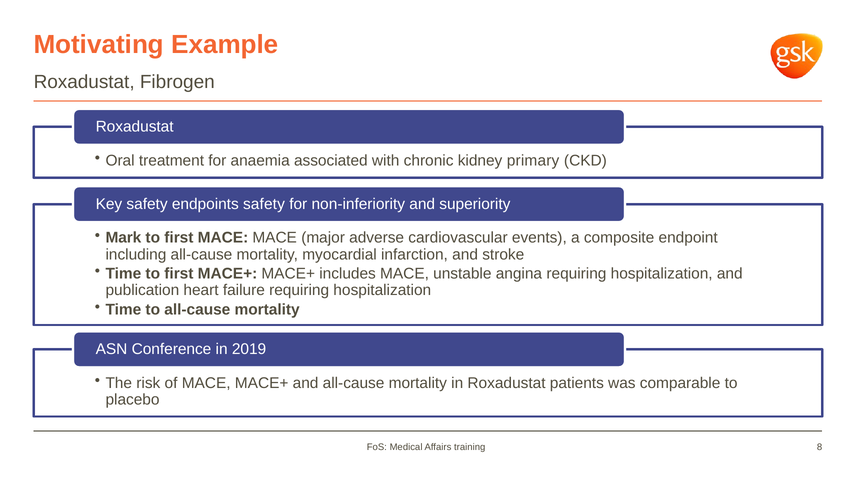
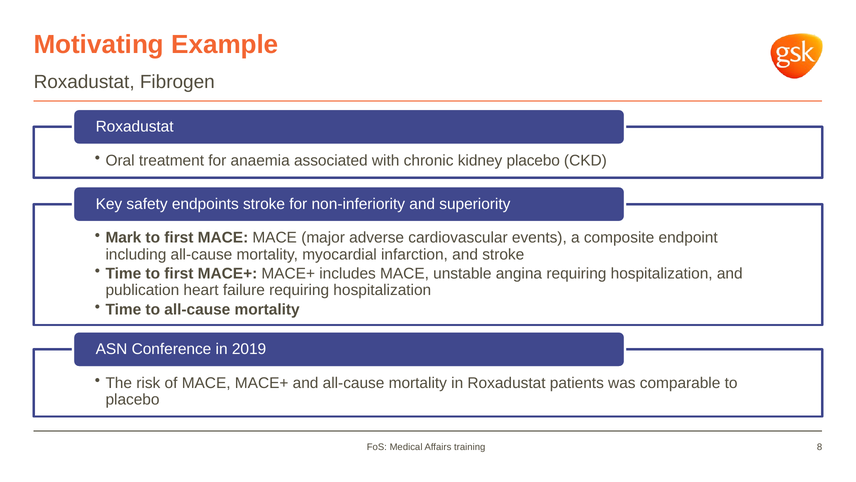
kidney primary: primary -> placebo (533, 160)
endpoints safety: safety -> stroke (264, 204)
